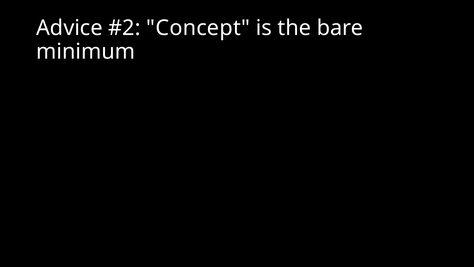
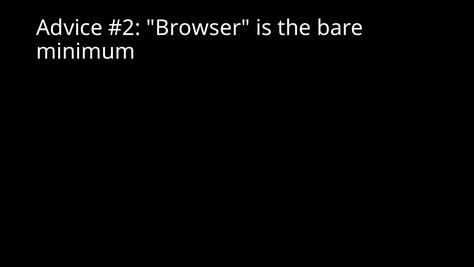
Concept: Concept -> Browser (198, 28)
